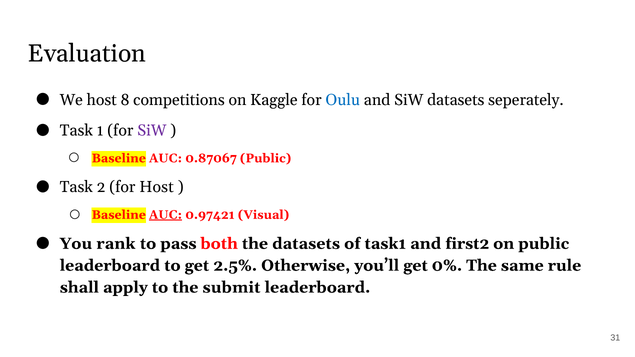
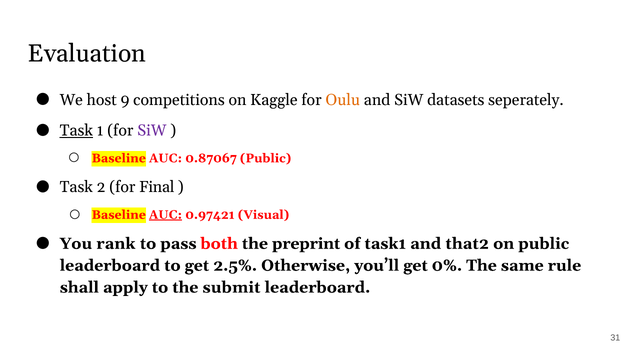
8: 8 -> 9 (125, 100)
Oulu colour: blue -> orange (343, 100)
Task underline: none -> present (76, 131)
for Host: Host -> Final (157, 187)
the datasets: datasets -> preprint (306, 244)
first2: first2 -> that2 (467, 244)
